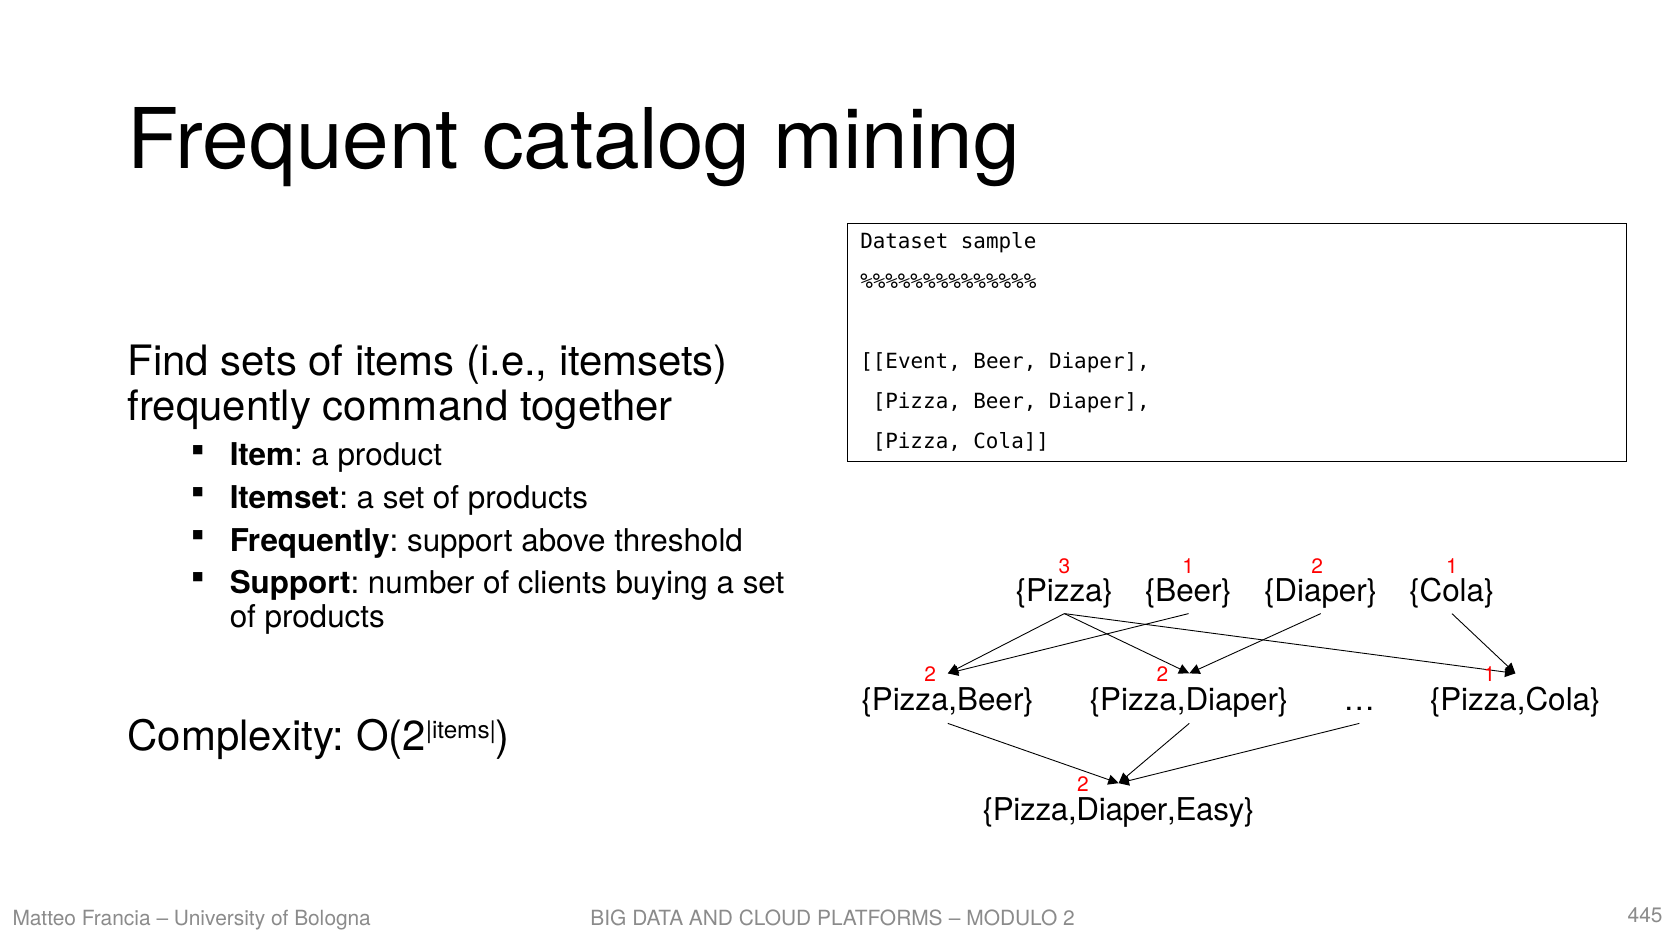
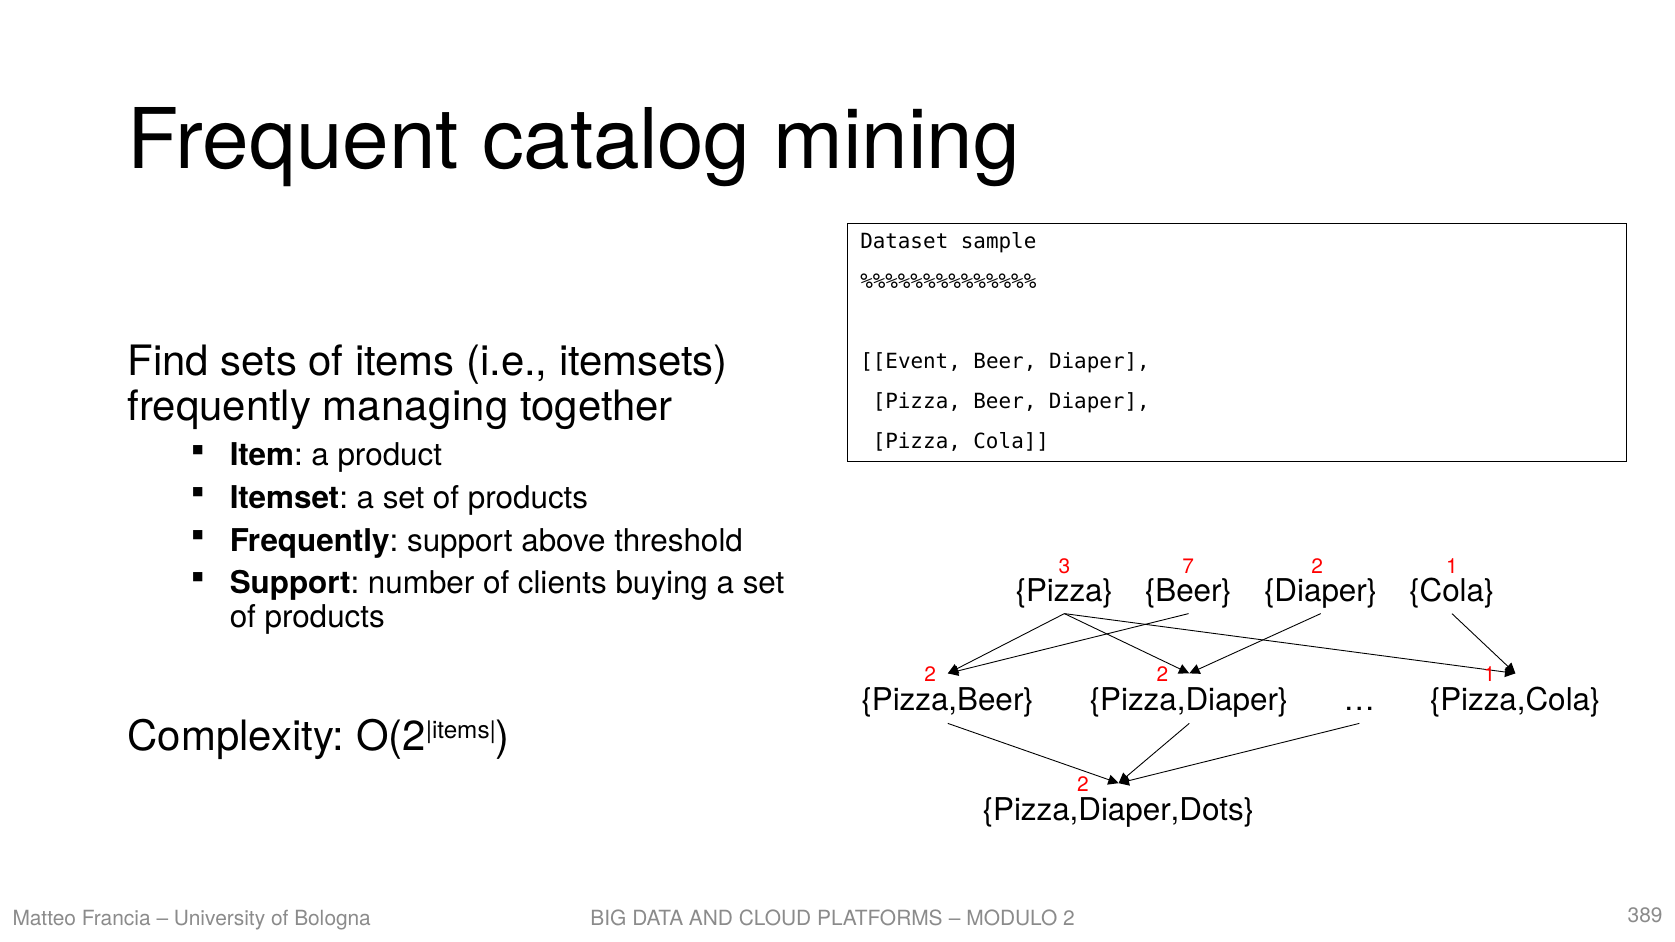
command: command -> managing (416, 407)
3 1: 1 -> 7 (1188, 567)
Pizza,Diaper,Easy: Pizza,Diaper,Easy -> Pizza,Diaper,Dots (1118, 810)
445: 445 -> 389 (1645, 916)
